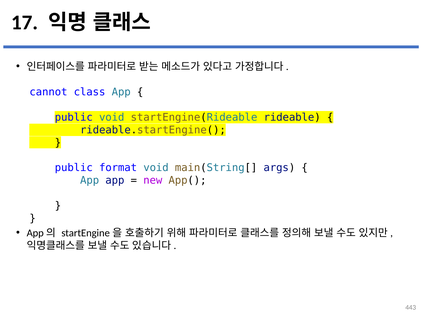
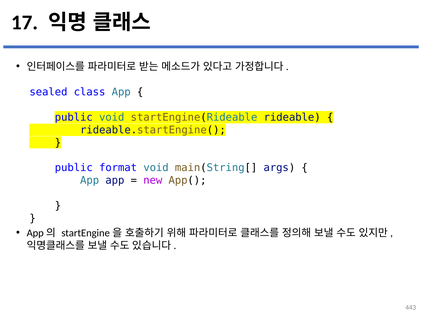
cannot: cannot -> sealed (48, 92)
